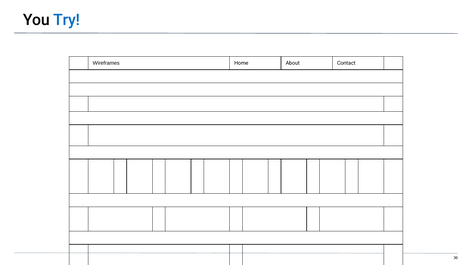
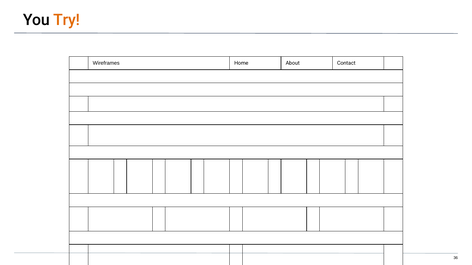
Try colour: blue -> orange (67, 20)
